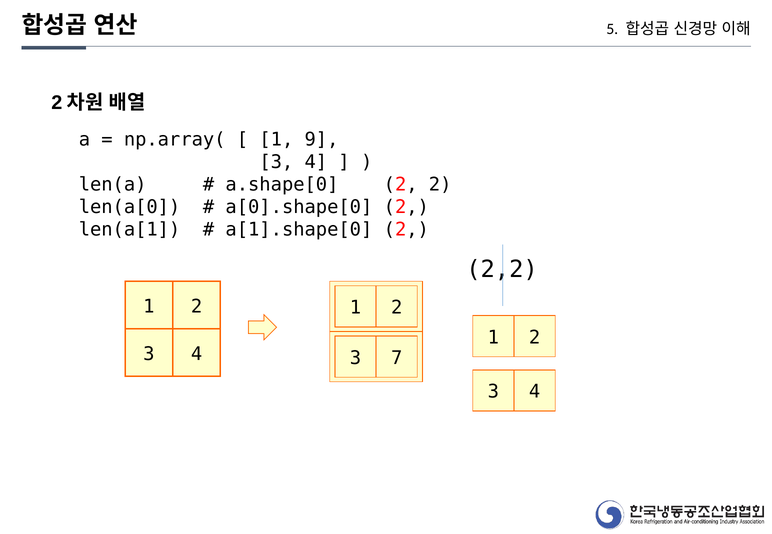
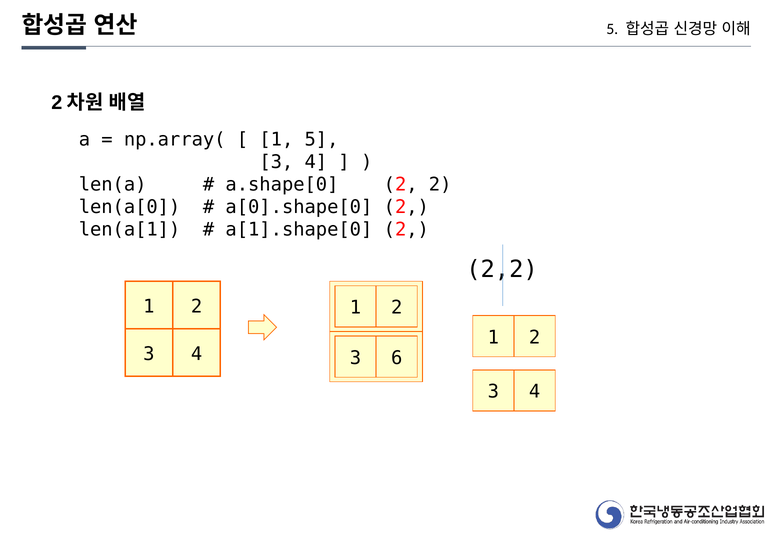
1 9: 9 -> 5 (322, 140)
7: 7 -> 6 (397, 358)
